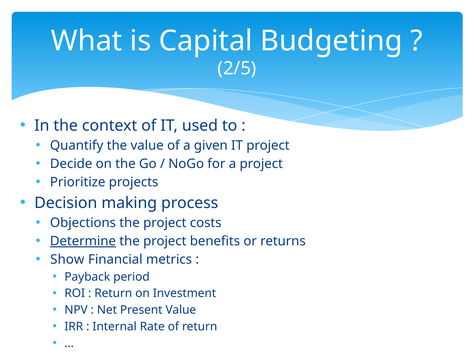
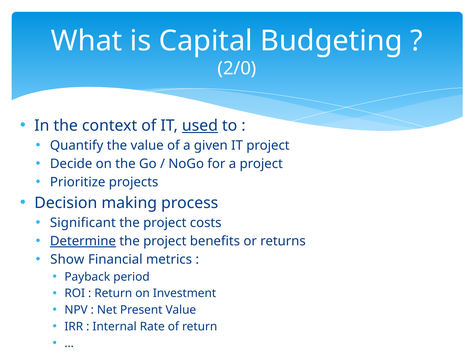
2/5: 2/5 -> 2/0 (237, 69)
used underline: none -> present (200, 126)
Objections: Objections -> Significant (83, 223)
